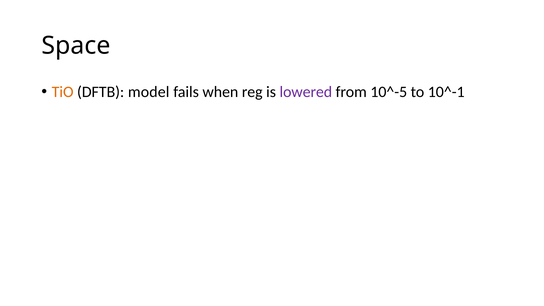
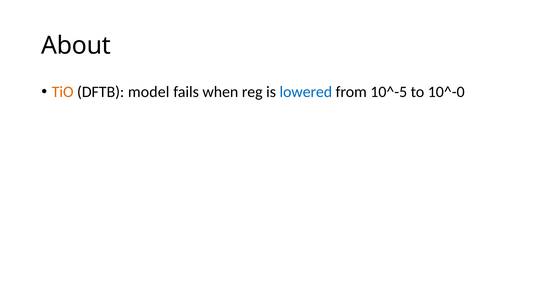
Space: Space -> About (76, 46)
lowered colour: purple -> blue (306, 92)
10^-1: 10^-1 -> 10^-0 (446, 92)
